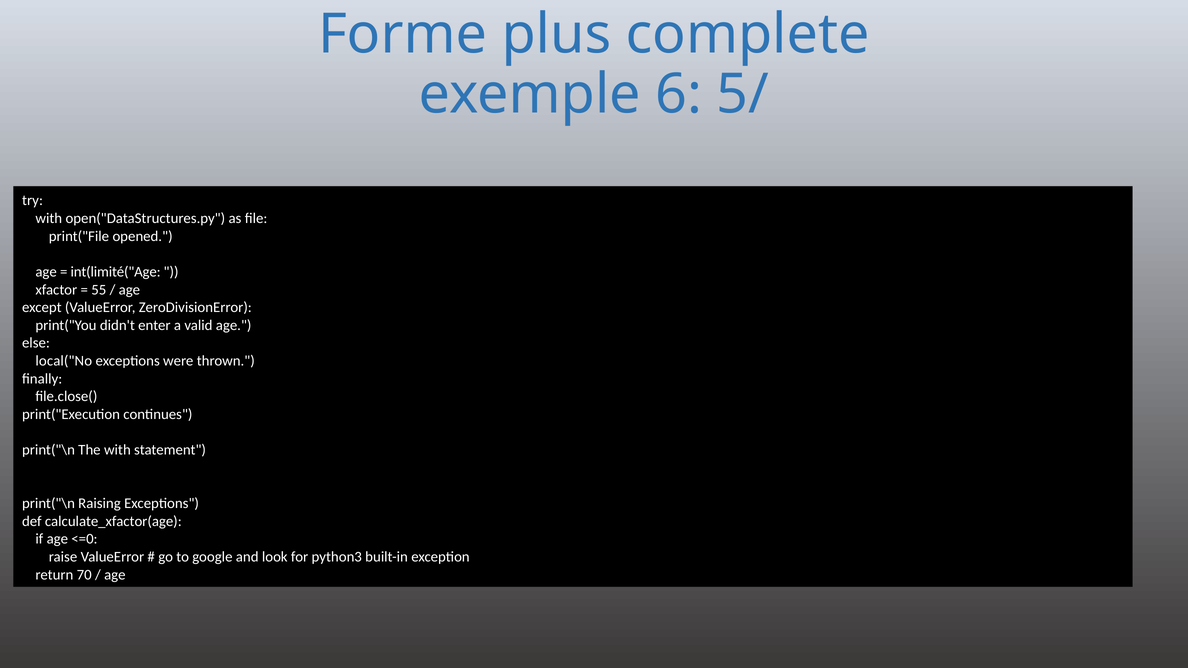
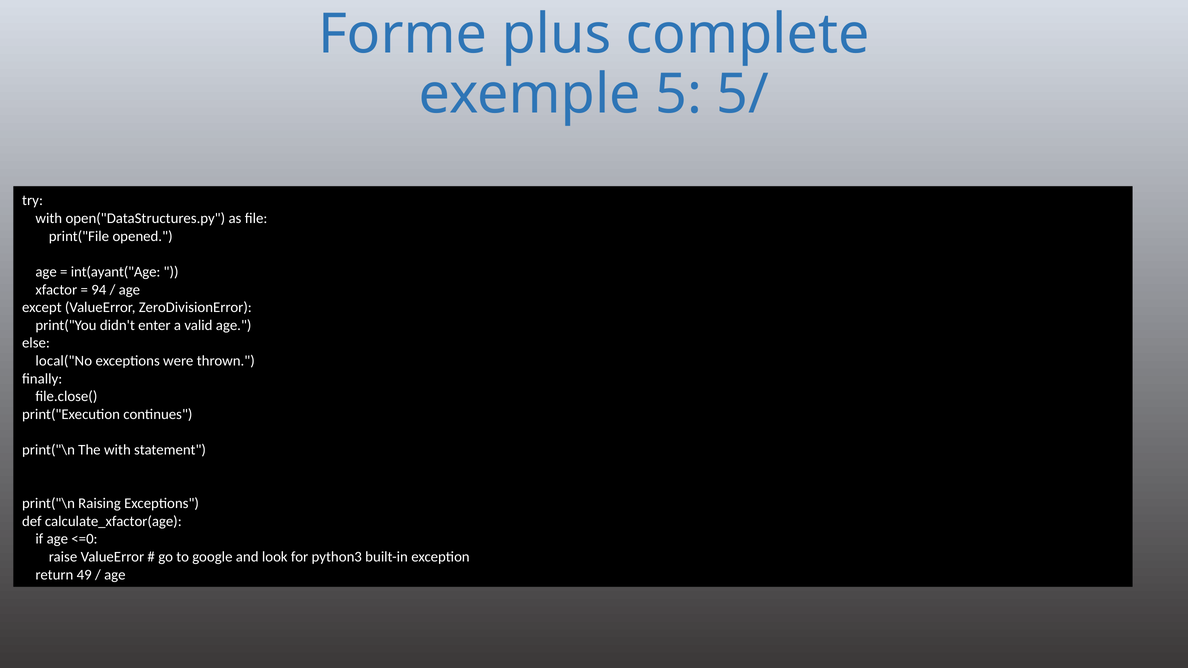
6: 6 -> 5 (679, 94)
int(limité("Age: int(limité("Age -> int(ayant("Age (116, 272)
55: 55 -> 94 (99, 290)
70: 70 -> 49 (84, 575)
